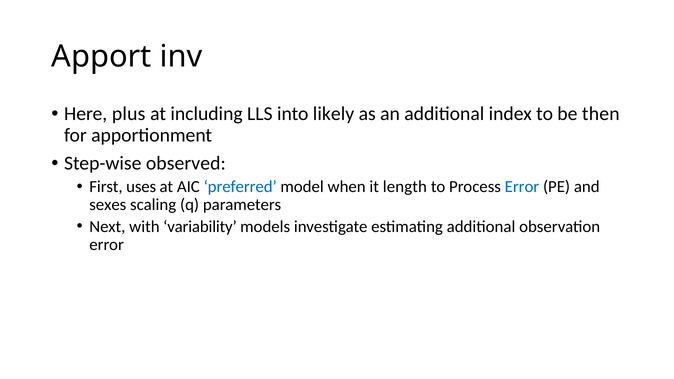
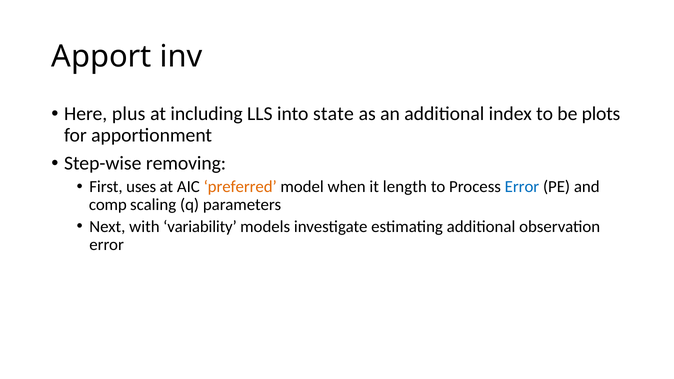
likely: likely -> state (333, 114)
then: then -> plots (601, 114)
observed: observed -> removing (186, 163)
preferred colour: blue -> orange (240, 187)
sexes: sexes -> comp (108, 205)
